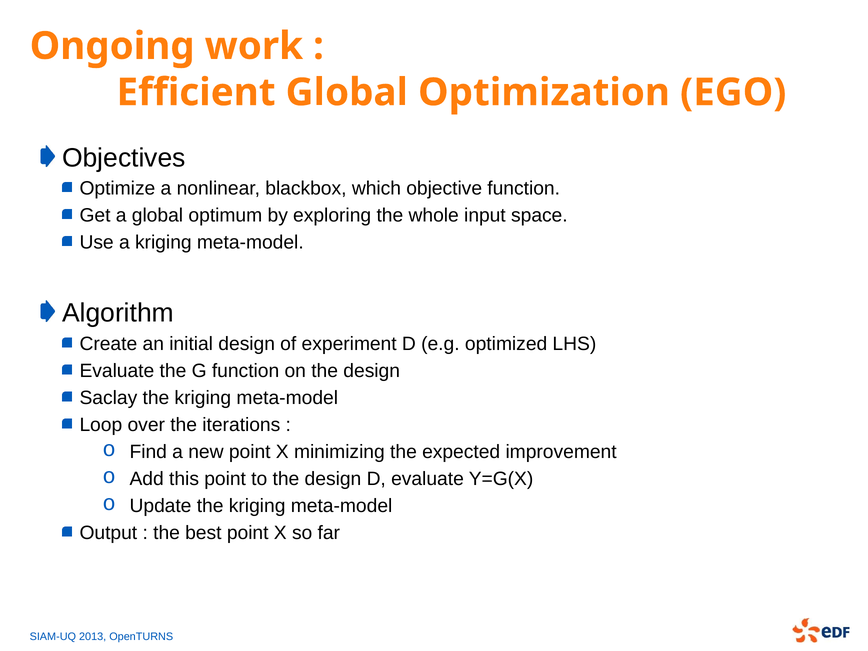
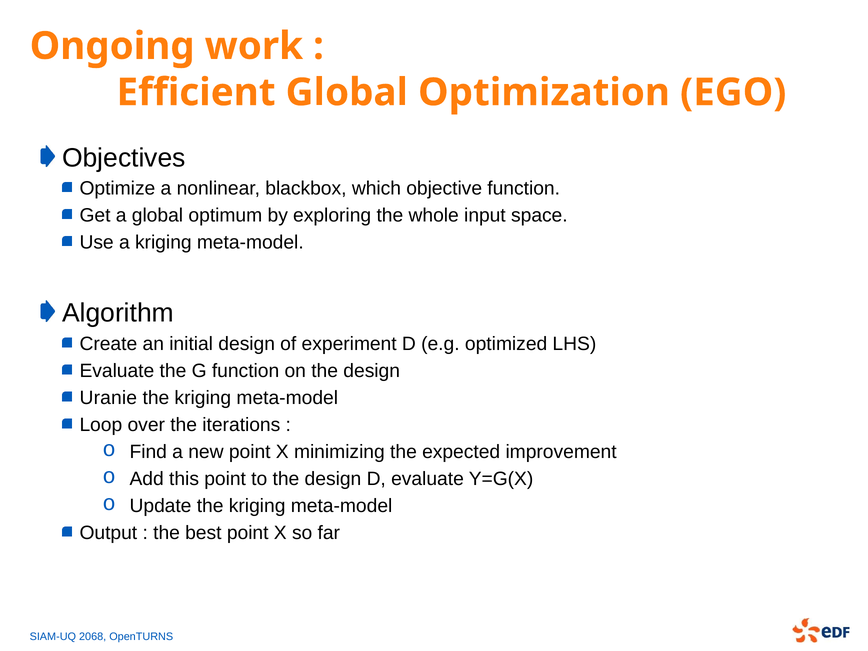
Saclay: Saclay -> Uranie (108, 398)
2013: 2013 -> 2068 (93, 636)
